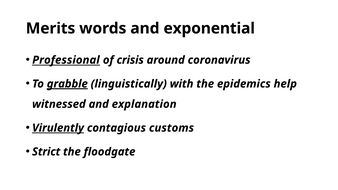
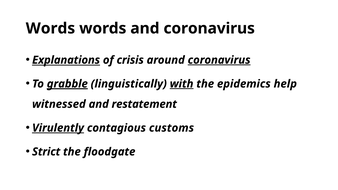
Merits: Merits -> Words (50, 28)
and exponential: exponential -> coronavirus (209, 28)
Professional: Professional -> Explanations (66, 60)
coronavirus underline: none -> present (219, 60)
with underline: none -> present (182, 84)
explanation: explanation -> restatement (144, 104)
